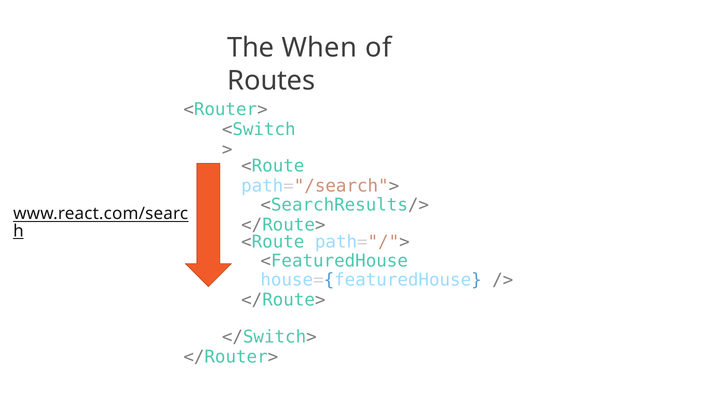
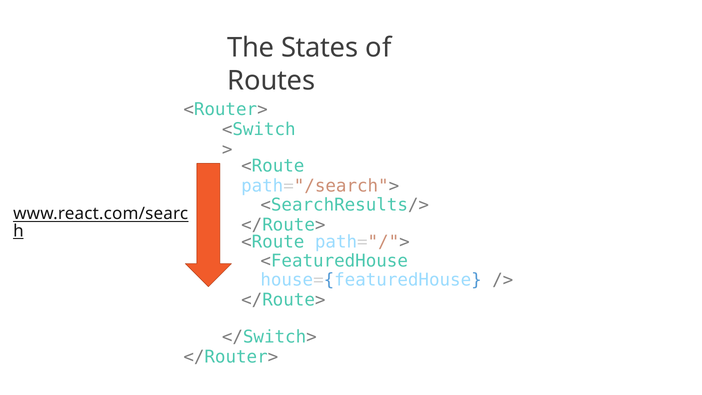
When: When -> States (320, 48)
